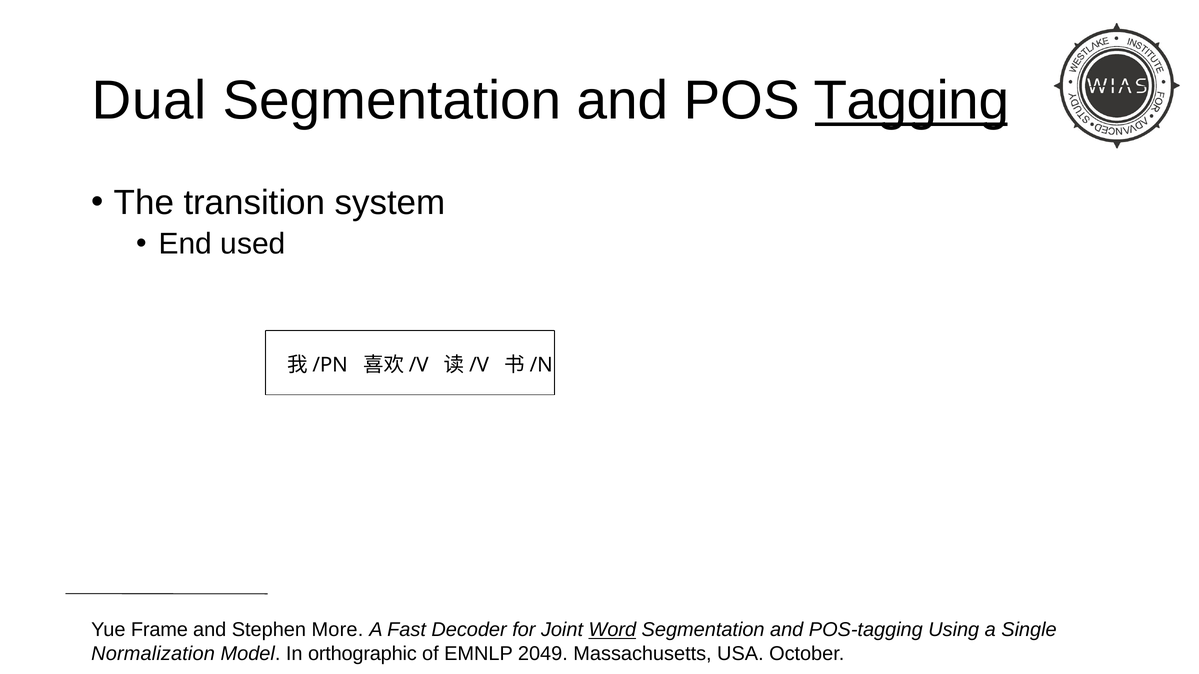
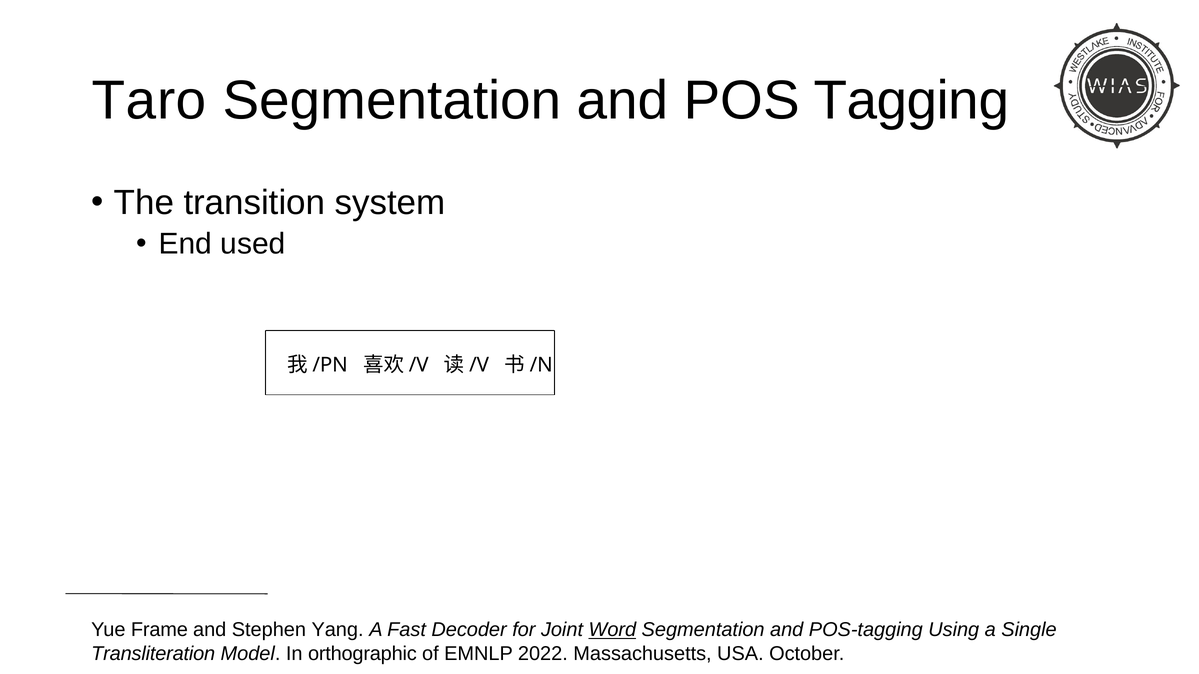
Dual: Dual -> Taro (149, 101)
Tagging underline: present -> none (911, 101)
More: More -> Yang (338, 630)
Normalization: Normalization -> Transliteration (153, 654)
2049: 2049 -> 2022 (543, 654)
